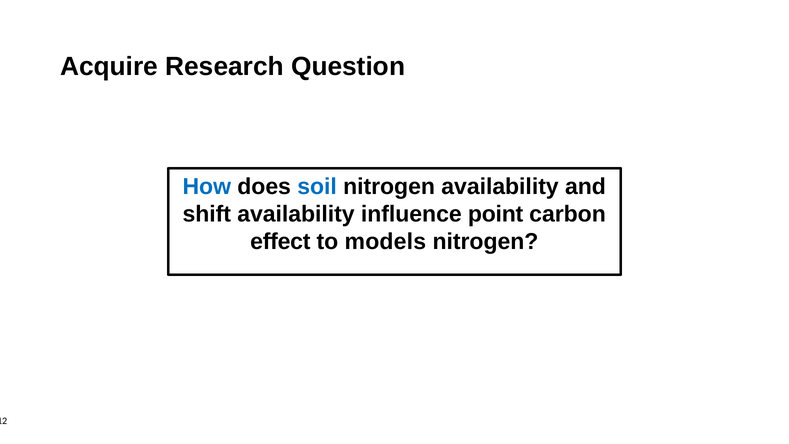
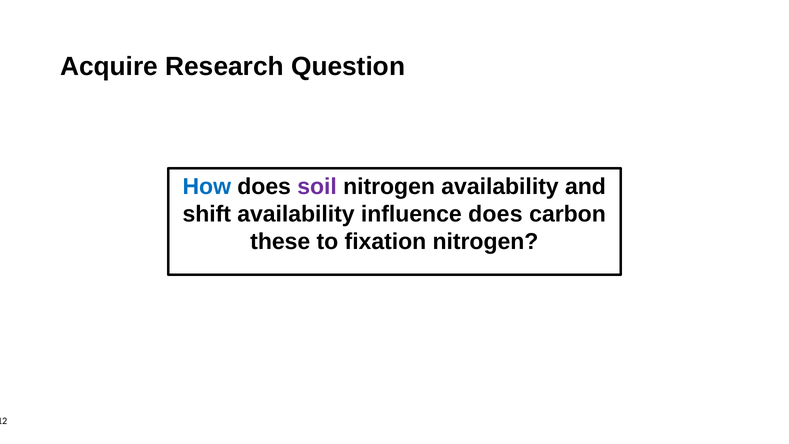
soil colour: blue -> purple (317, 186)
influence point: point -> does (495, 214)
effect: effect -> these (280, 242)
models: models -> fixation (385, 242)
